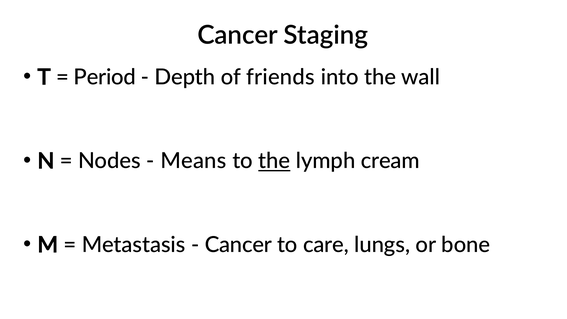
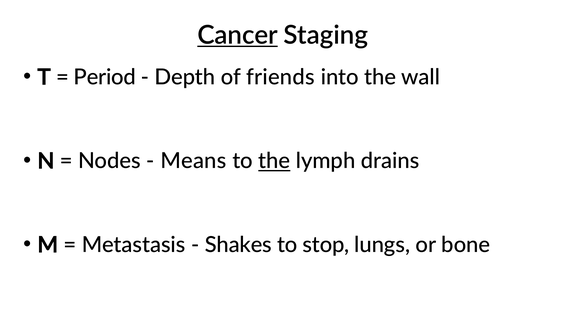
Cancer underline: none -> present (238, 35)
cream: cream -> drains (390, 161)
Cancer: Cancer -> Shakes (238, 245)
care: care -> stop (326, 245)
